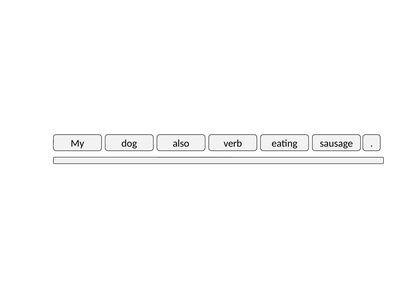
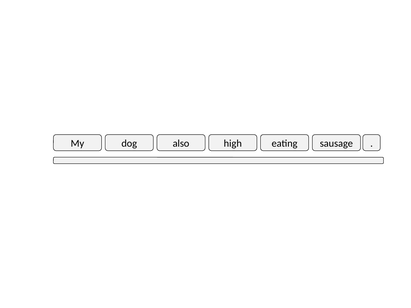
verb: verb -> high (233, 143)
